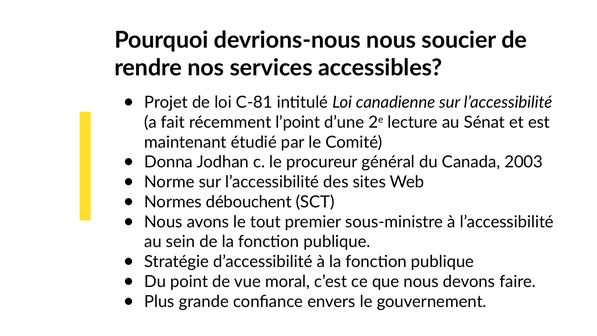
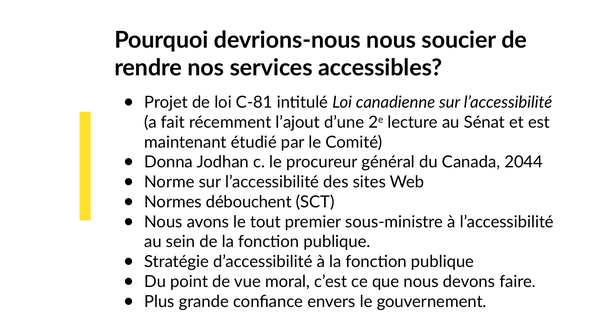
l’point: l’point -> l’ajout (298, 122)
2003: 2003 -> 2044 (524, 162)
